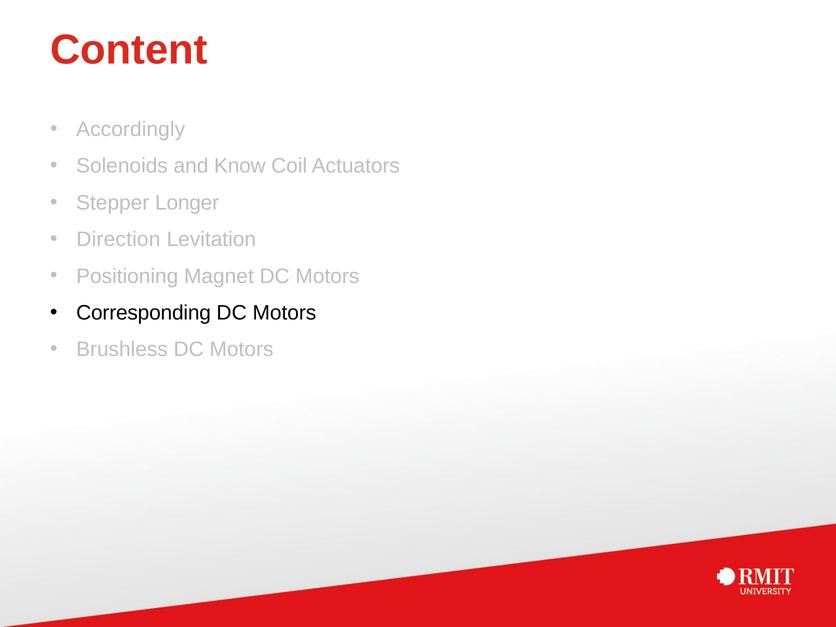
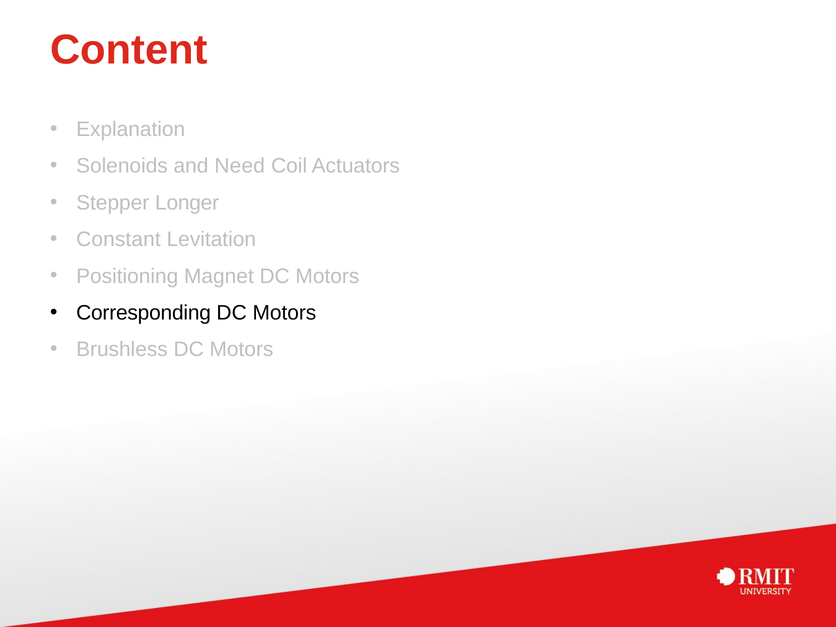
Accordingly: Accordingly -> Explanation (131, 129)
Know: Know -> Need (240, 166)
Direction: Direction -> Constant (118, 239)
